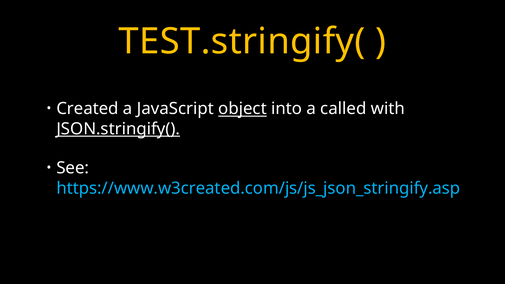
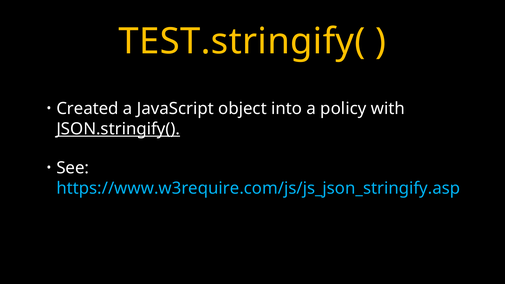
object underline: present -> none (242, 109)
called: called -> policy (343, 109)
https://www.w3created.com/js/js_json_stringify.asp: https://www.w3created.com/js/js_json_stringify.asp -> https://www.w3require.com/js/js_json_stringify.asp (258, 188)
